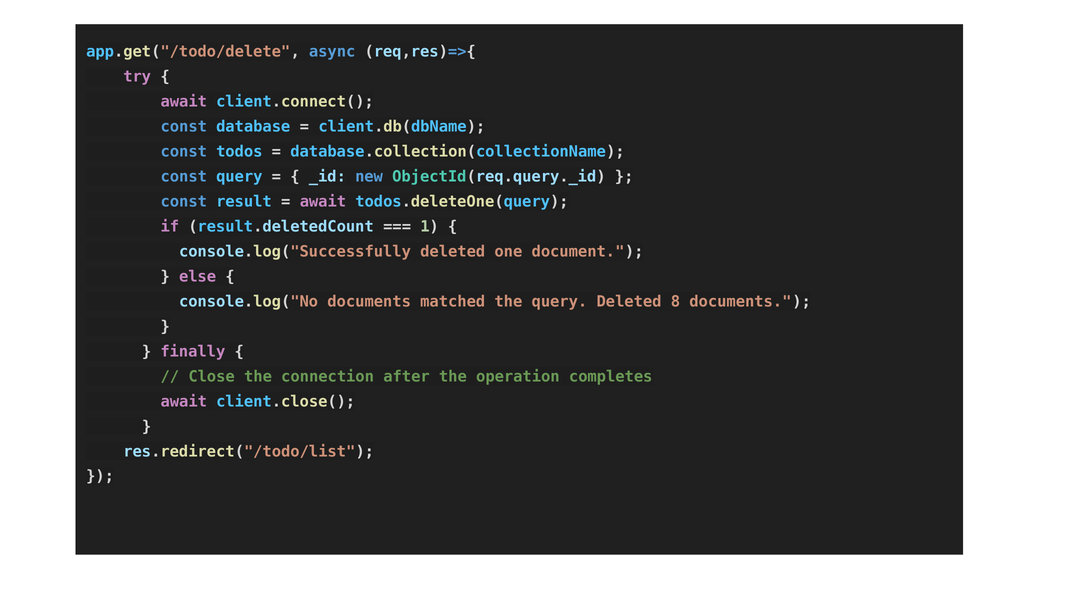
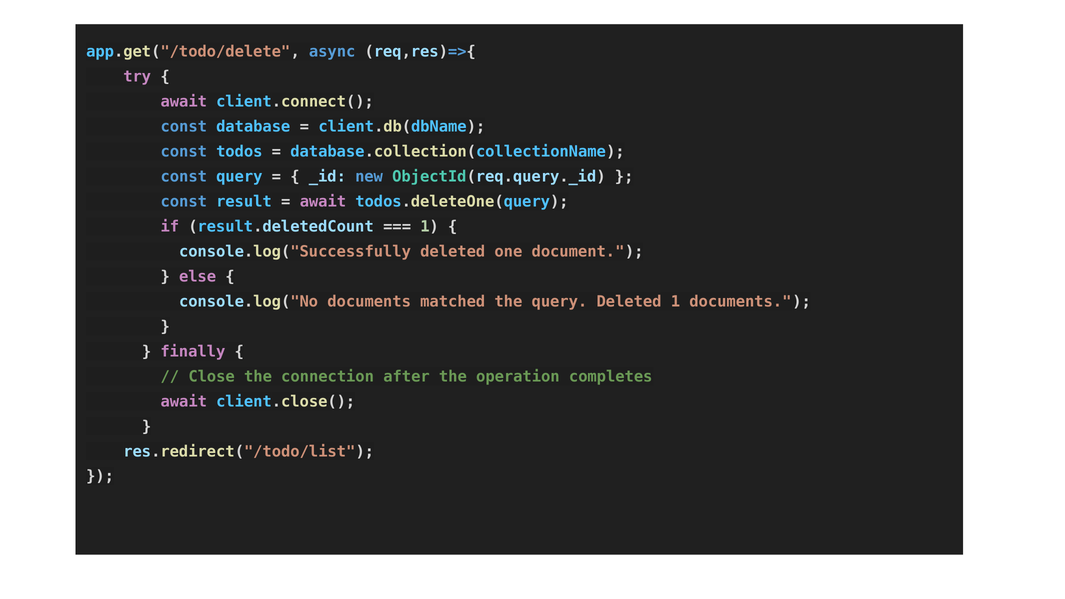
Deleted 8: 8 -> 1 (675, 302)
